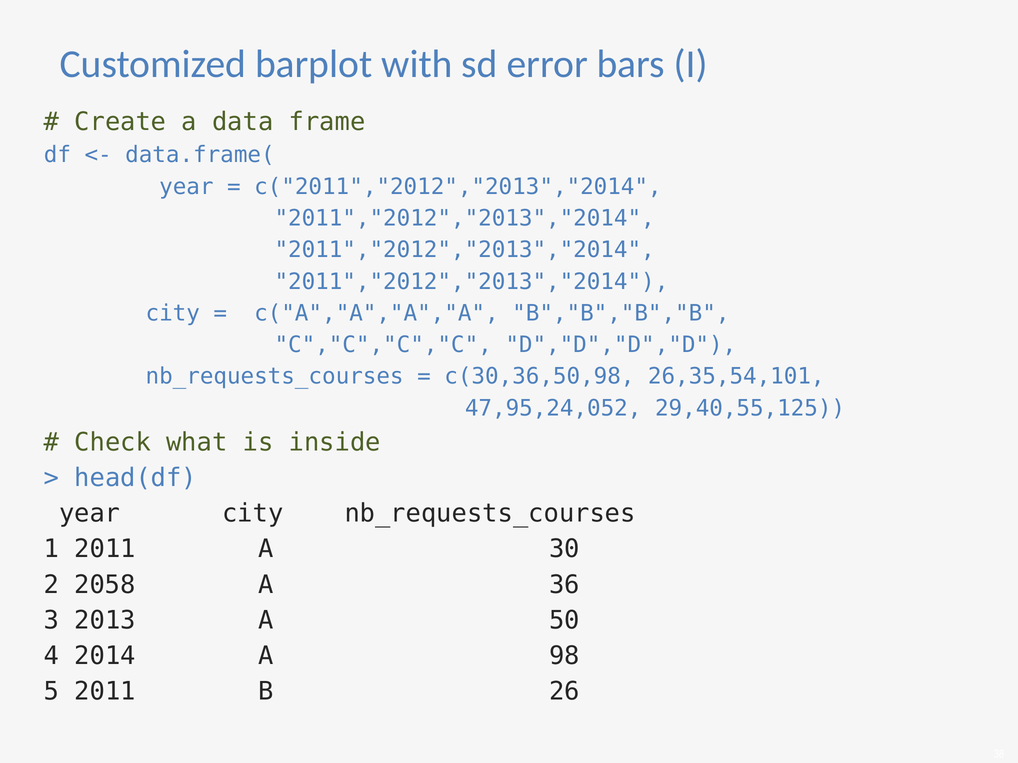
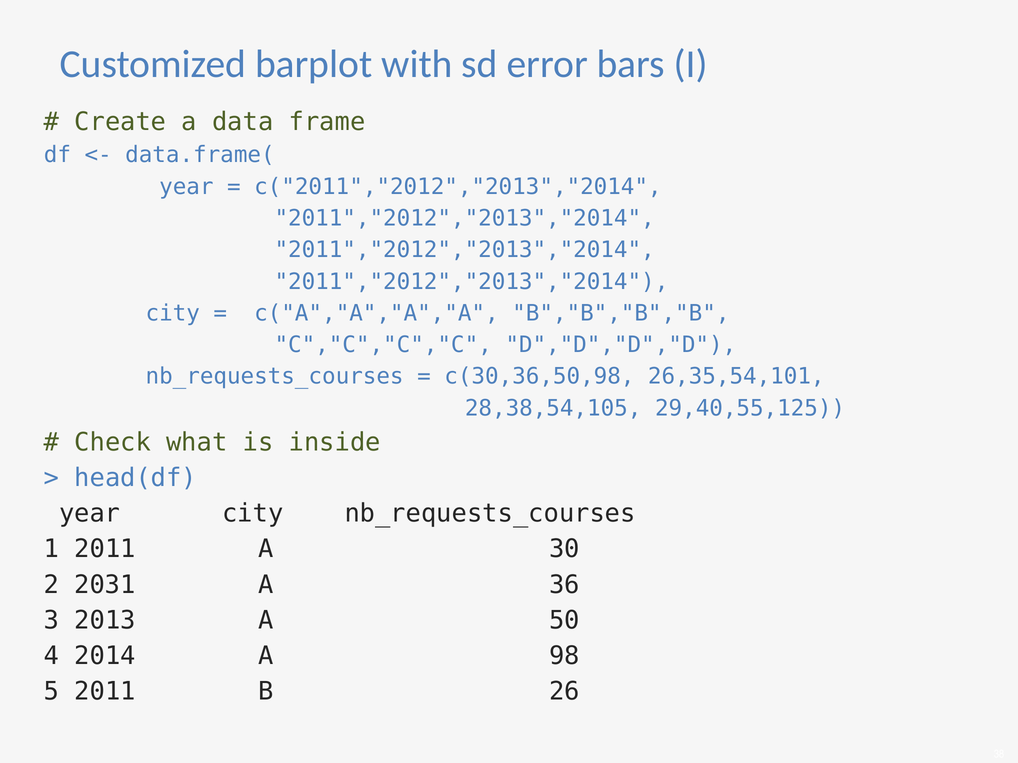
47,95,24,052: 47,95,24,052 -> 28,38,54,105 (553, 408)
2058: 2058 -> 2031 (105, 585)
